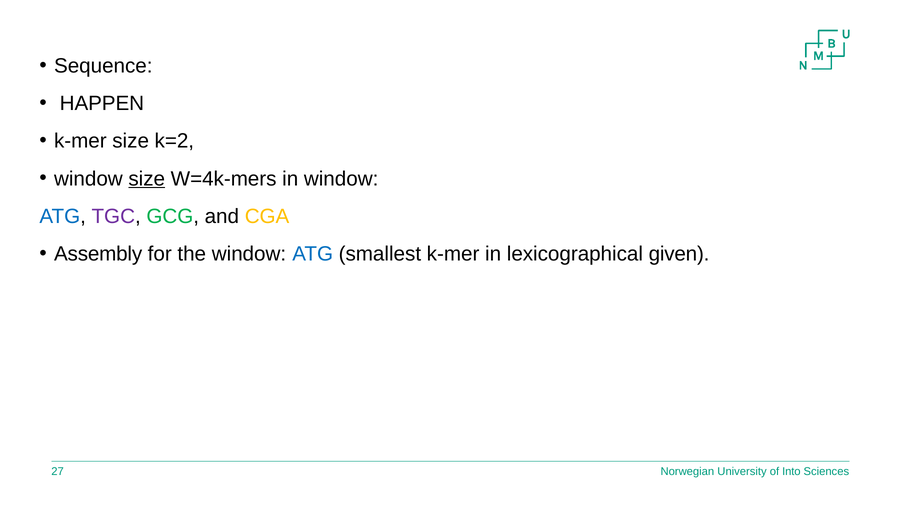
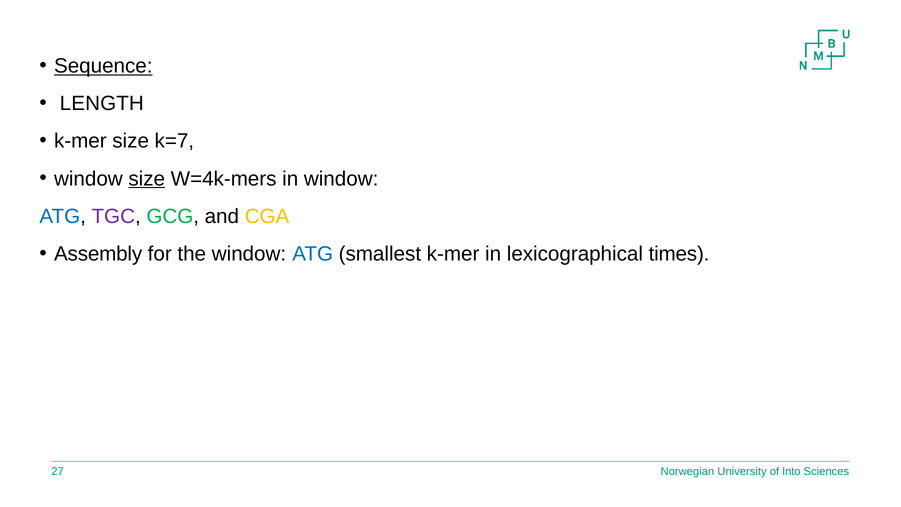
Sequence underline: none -> present (103, 66)
HAPPEN: HAPPEN -> LENGTH (102, 104)
k=2: k=2 -> k=7 (174, 141)
given: given -> times (679, 254)
